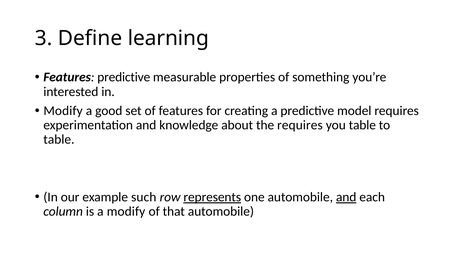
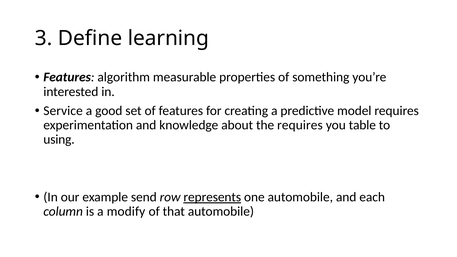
Features predictive: predictive -> algorithm (124, 77)
Modify: Modify -> Service (63, 111)
table: table -> using (59, 140)
such: such -> send (144, 197)
and underline: present -> none (346, 197)
